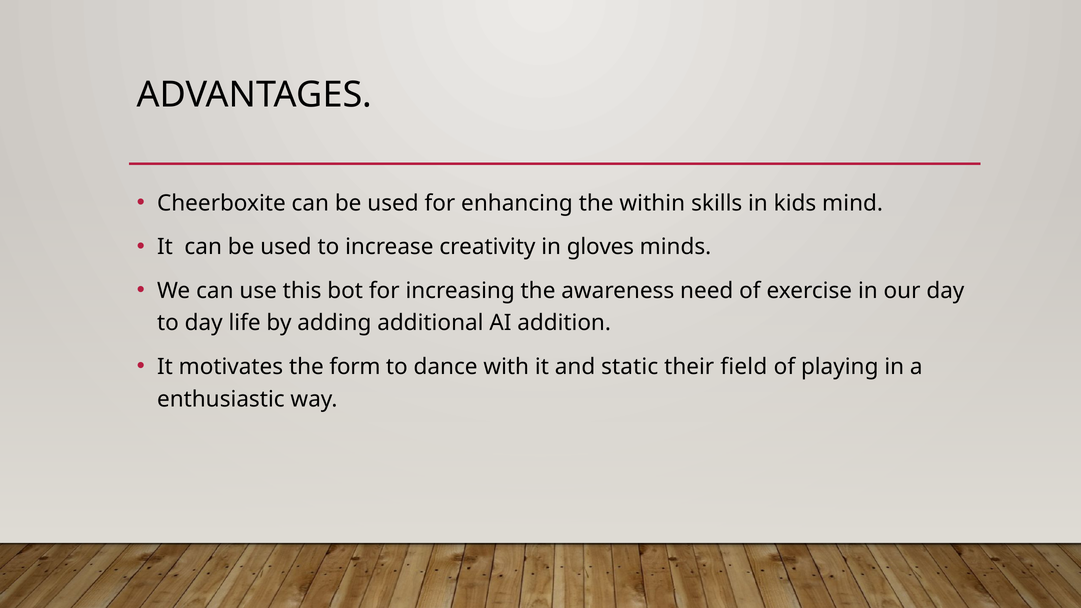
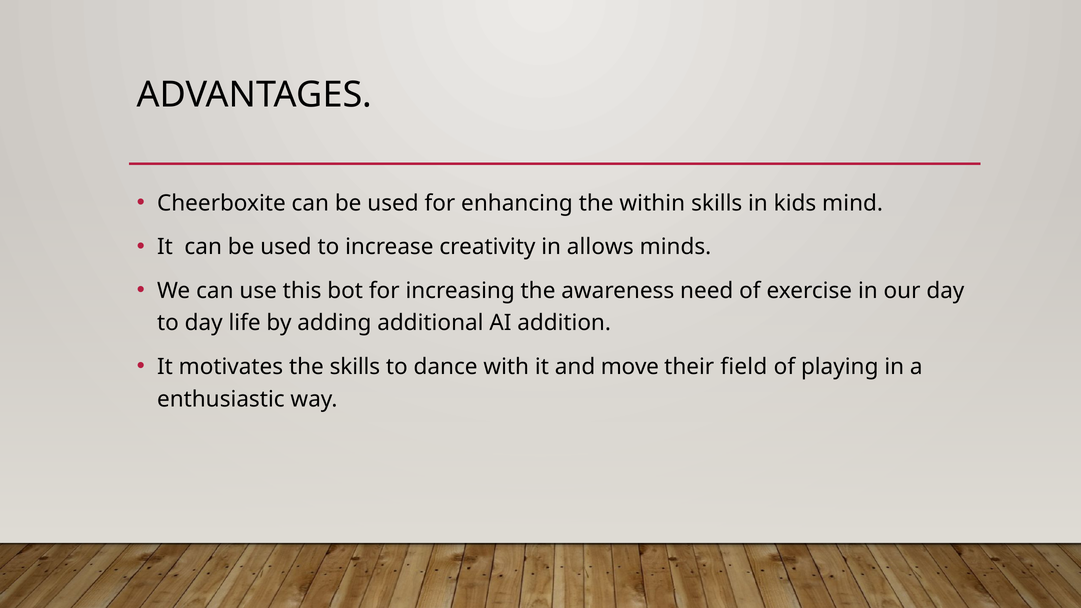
gloves: gloves -> allows (600, 247)
the form: form -> skills (355, 367)
static: static -> move (630, 367)
